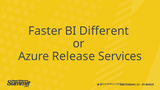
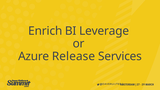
Faster: Faster -> Enrich (45, 31)
Different: Different -> Leverage (104, 31)
